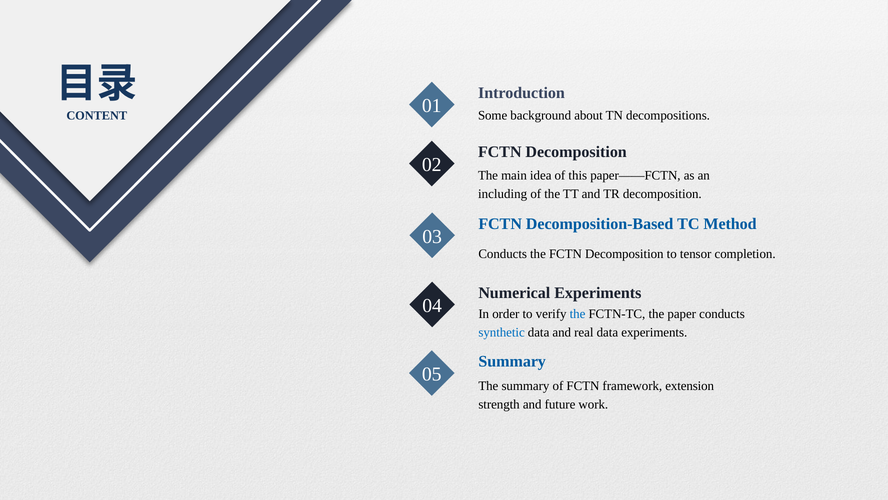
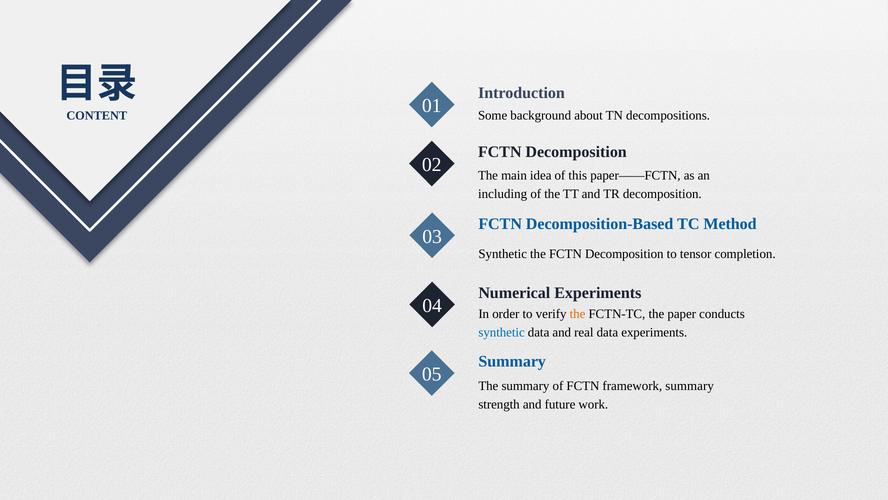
Conducts: Conducts -> Synthetic (503, 254)
the colour: blue -> orange (578, 314)
framework extension: extension -> summary (690, 386)
